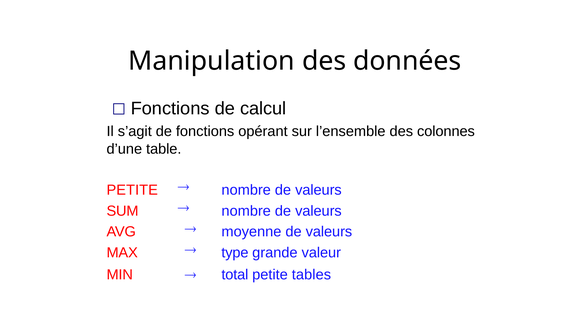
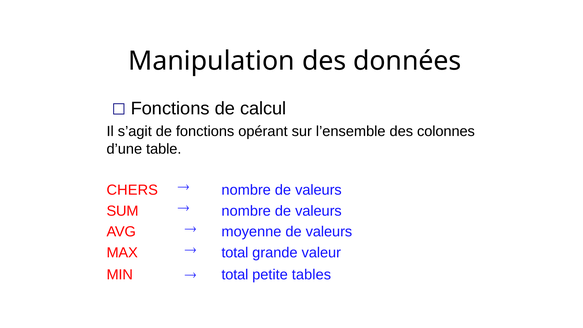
PETITE: PETITE -> CHERS (132, 190)
type: type -> total (235, 253)
